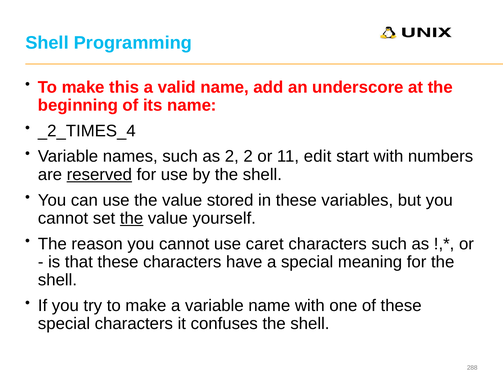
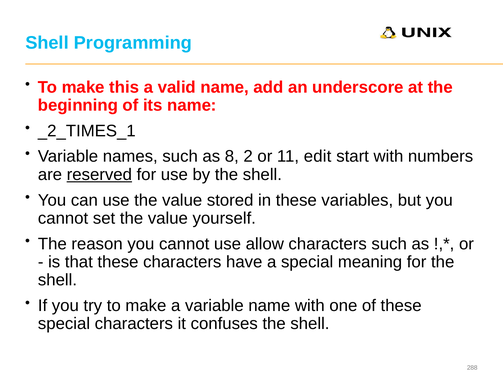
_2_TIMES_4: _2_TIMES_4 -> _2_TIMES_1 (87, 131)
as 2: 2 -> 8 (232, 157)
the underline: present -> none (132, 218)
caret: caret -> allow (265, 244)
